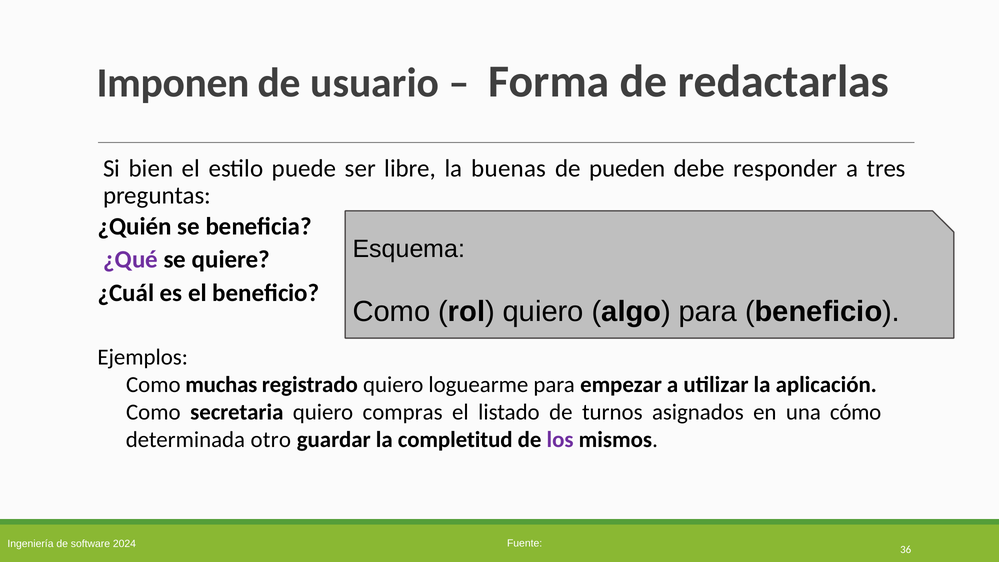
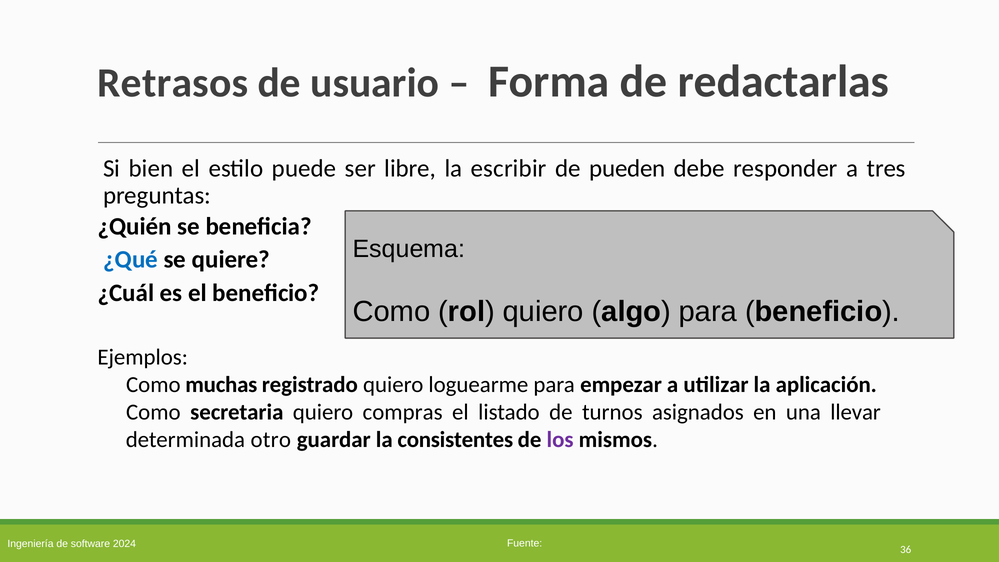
Imponen: Imponen -> Retrasos (173, 83)
buenas: buenas -> escribir (509, 168)
¿Qué colour: purple -> blue (131, 260)
cómo: cómo -> llevar (856, 412)
completitud: completitud -> consistentes (455, 440)
